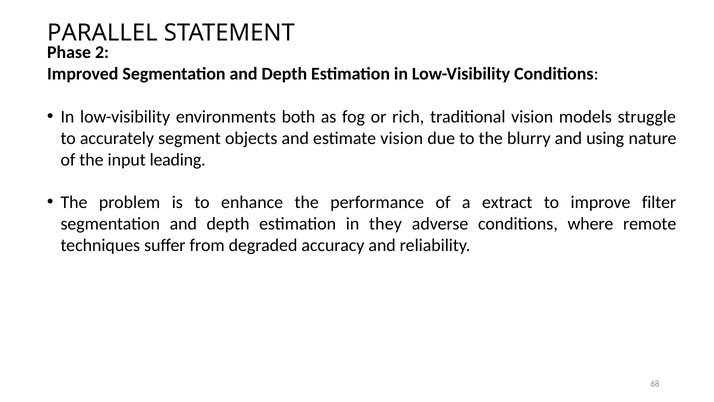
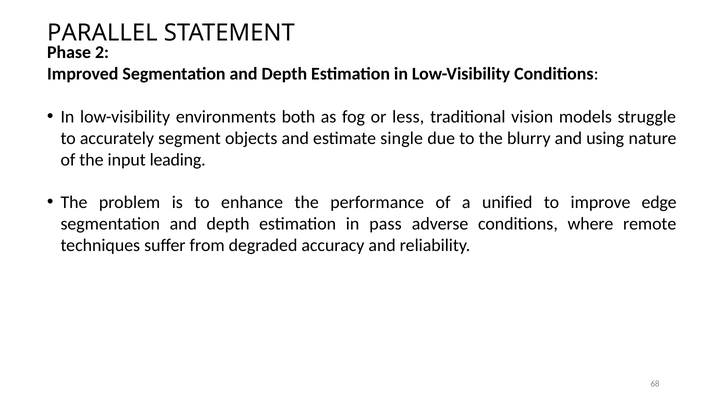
rich: rich -> less (408, 117)
estimate vision: vision -> single (402, 138)
extract: extract -> unified (507, 202)
filter: filter -> edge (659, 202)
they: they -> pass (385, 224)
